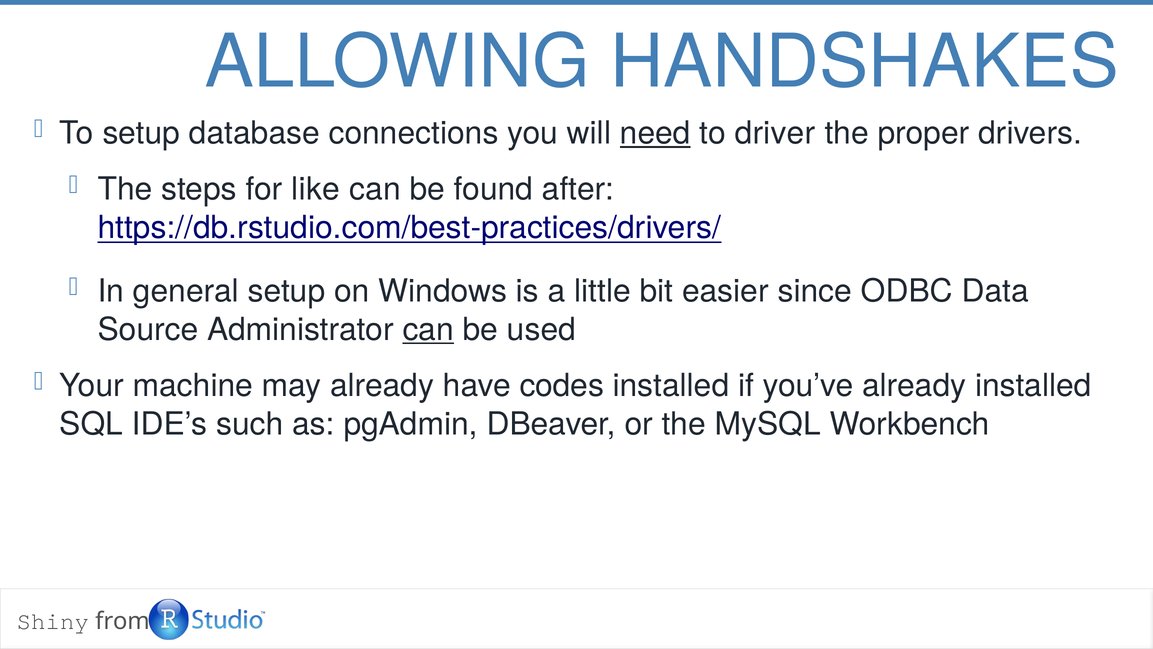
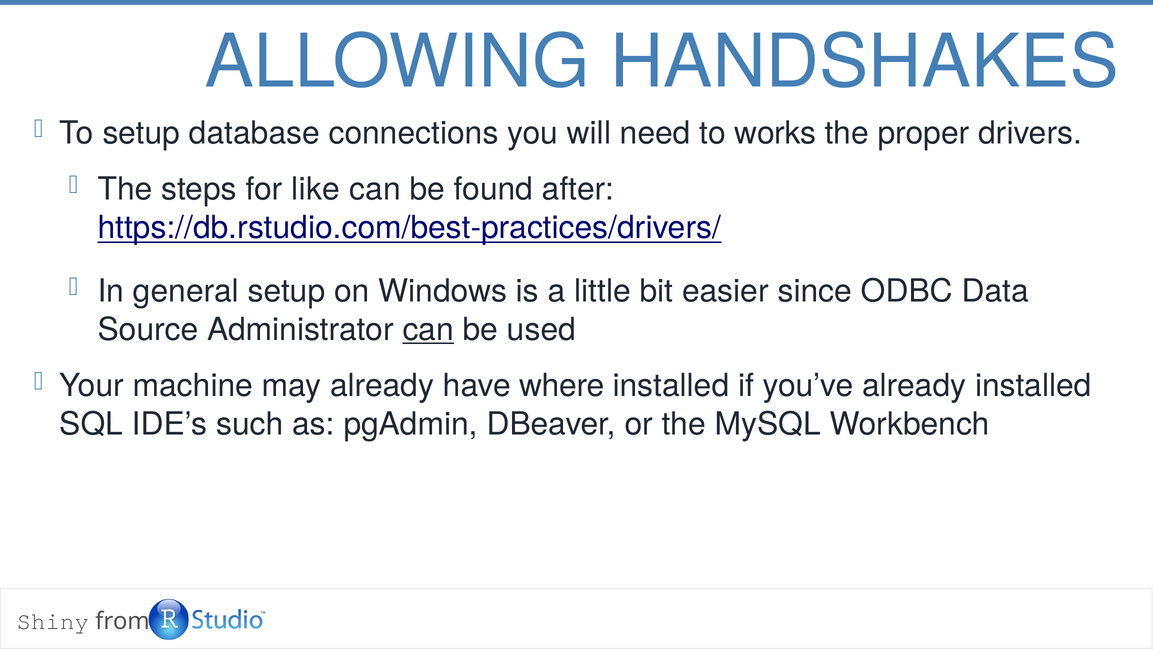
need underline: present -> none (655, 133)
driver: driver -> works (775, 133)
codes: codes -> where (562, 386)
